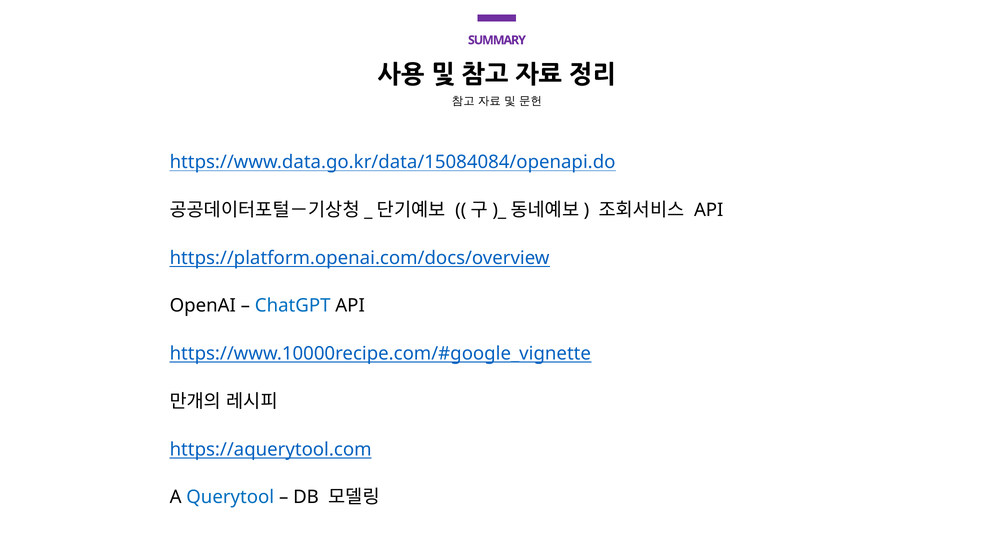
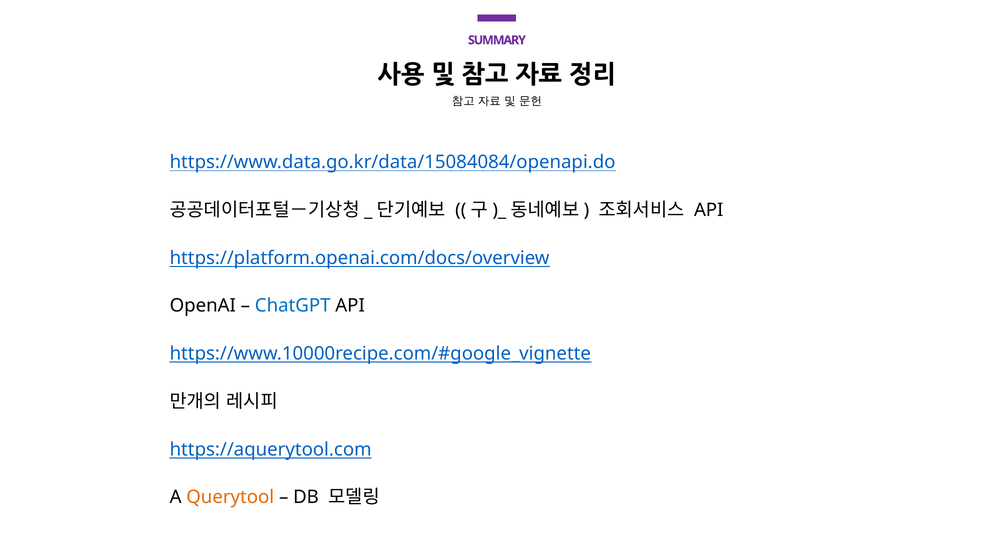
Querytool colour: blue -> orange (230, 497)
